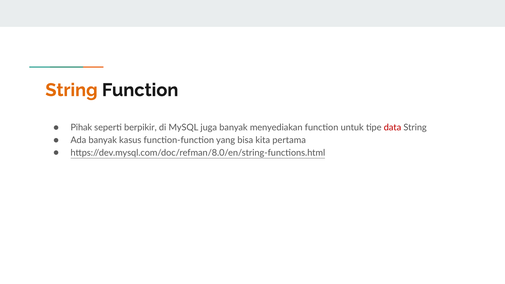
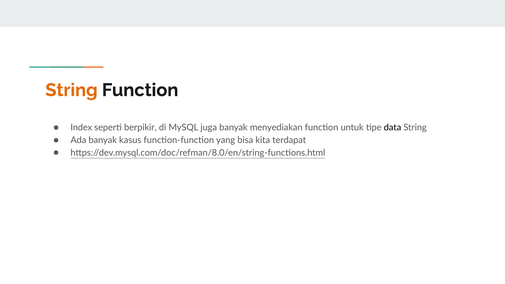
Pihak: Pihak -> Index (81, 128)
data colour: red -> black (392, 128)
pertama: pertama -> terdapat (289, 140)
